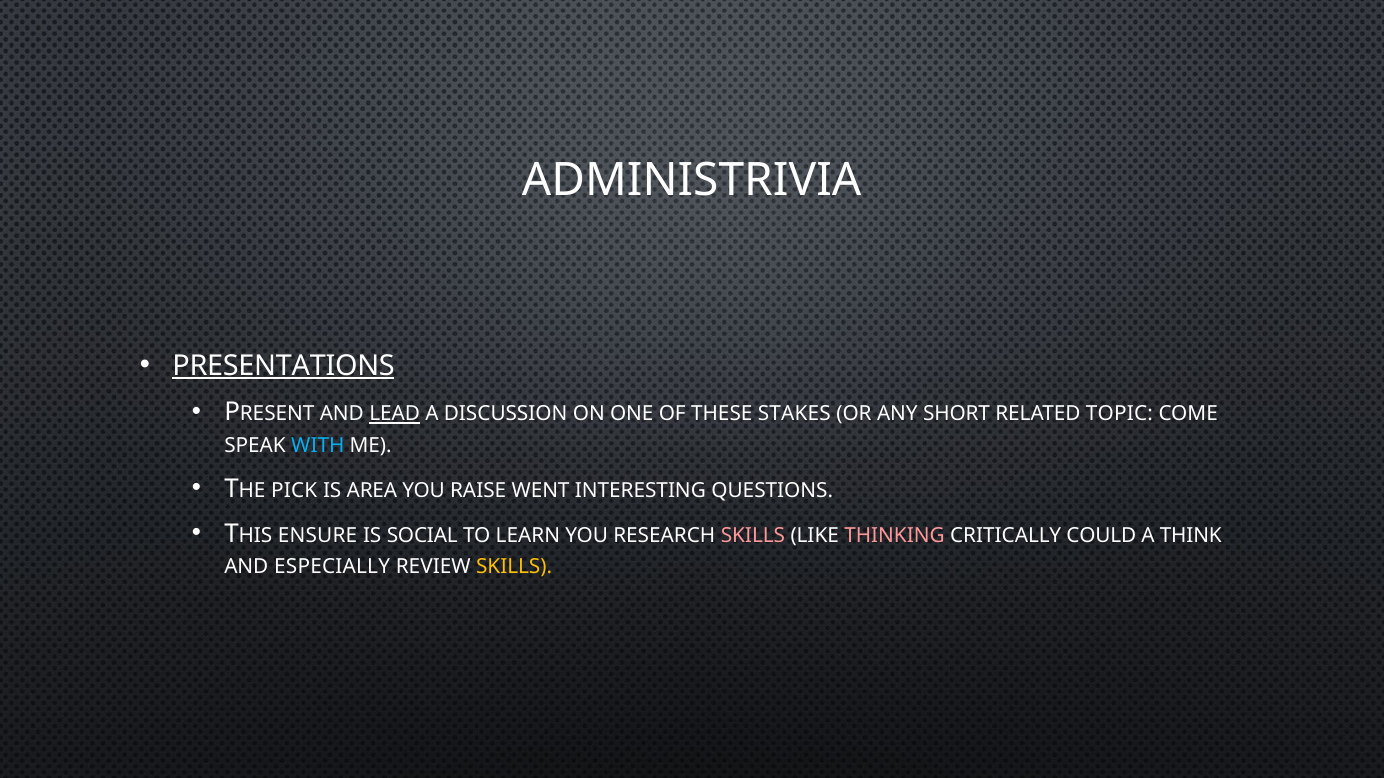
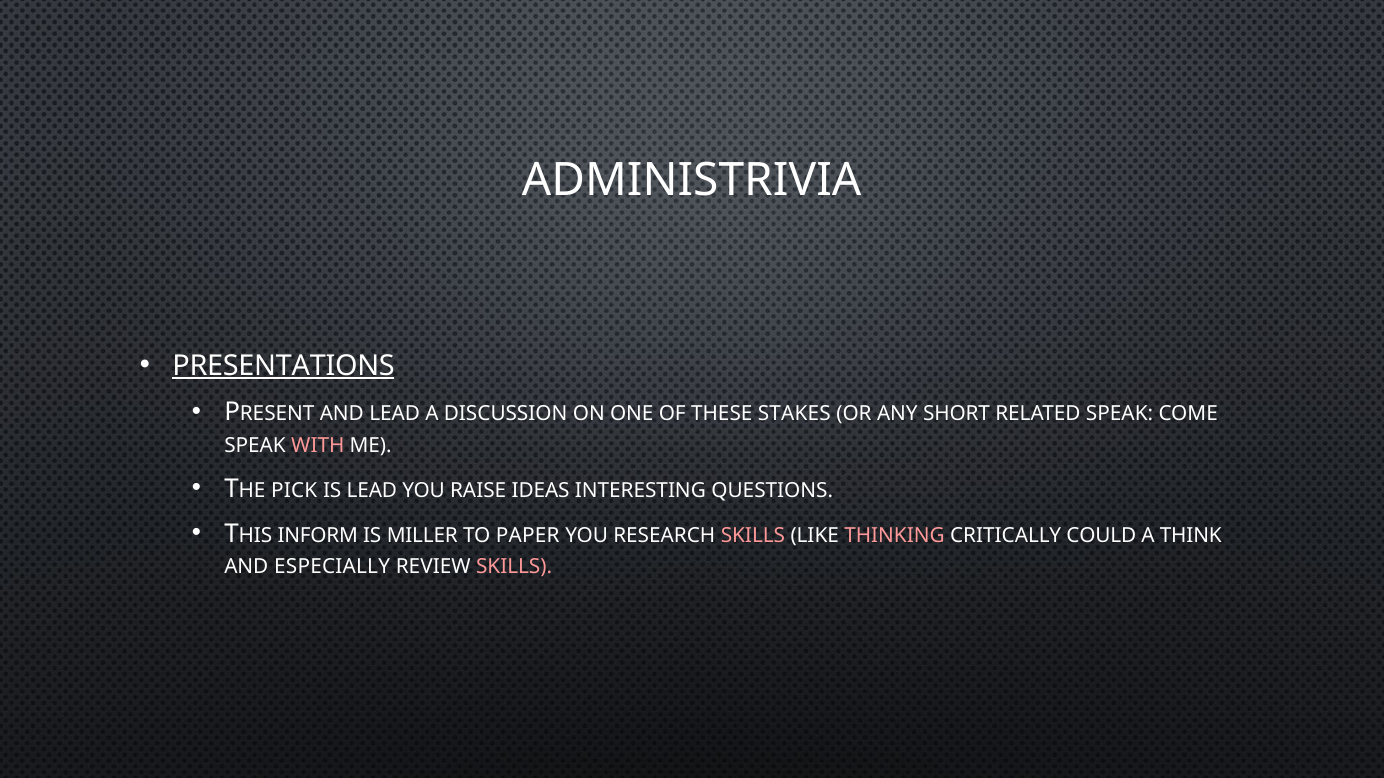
LEAD underline: present -> none (395, 414)
RELATED TOPIC: TOPIC -> SPEAK (1120, 414)
WITH colour: light blue -> pink (318, 446)
IS AREA: AREA -> LEAD (372, 491)
WENT: WENT -> IDEAS (541, 491)
ENSURE: ENSURE -> INFORM (318, 536)
SOCIAL: SOCIAL -> MILLER (422, 536)
LEARN: LEARN -> PAPER (528, 536)
SKILLS colour: yellow -> pink (514, 567)
